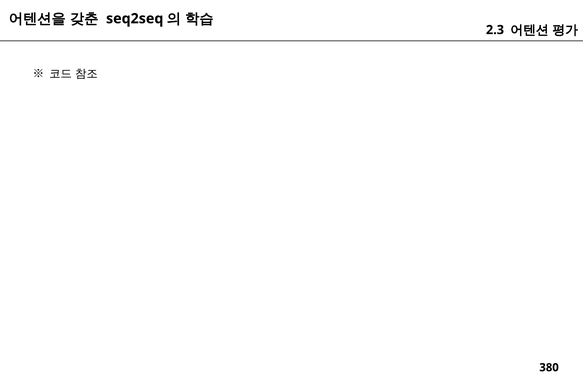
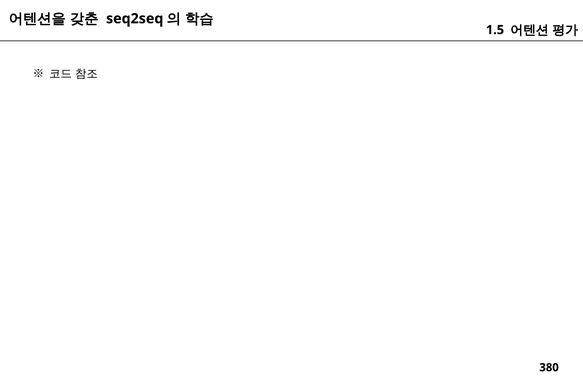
2.3: 2.3 -> 1.5 (495, 30)
